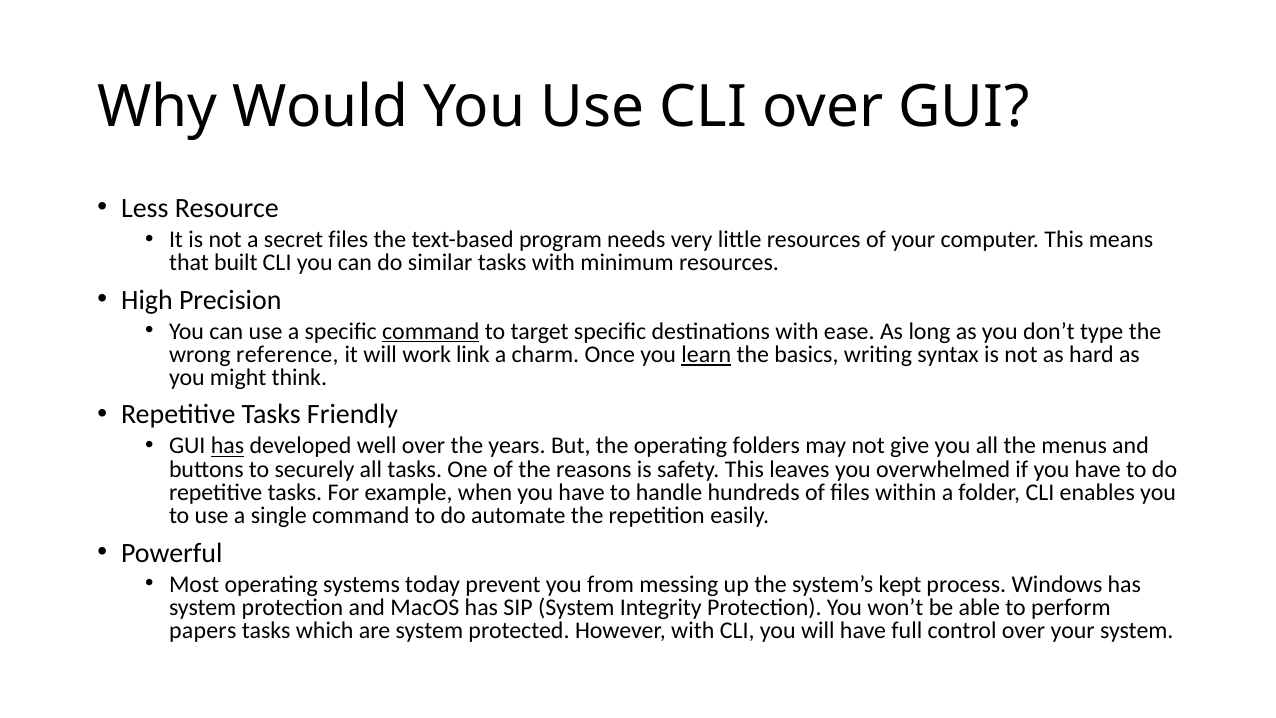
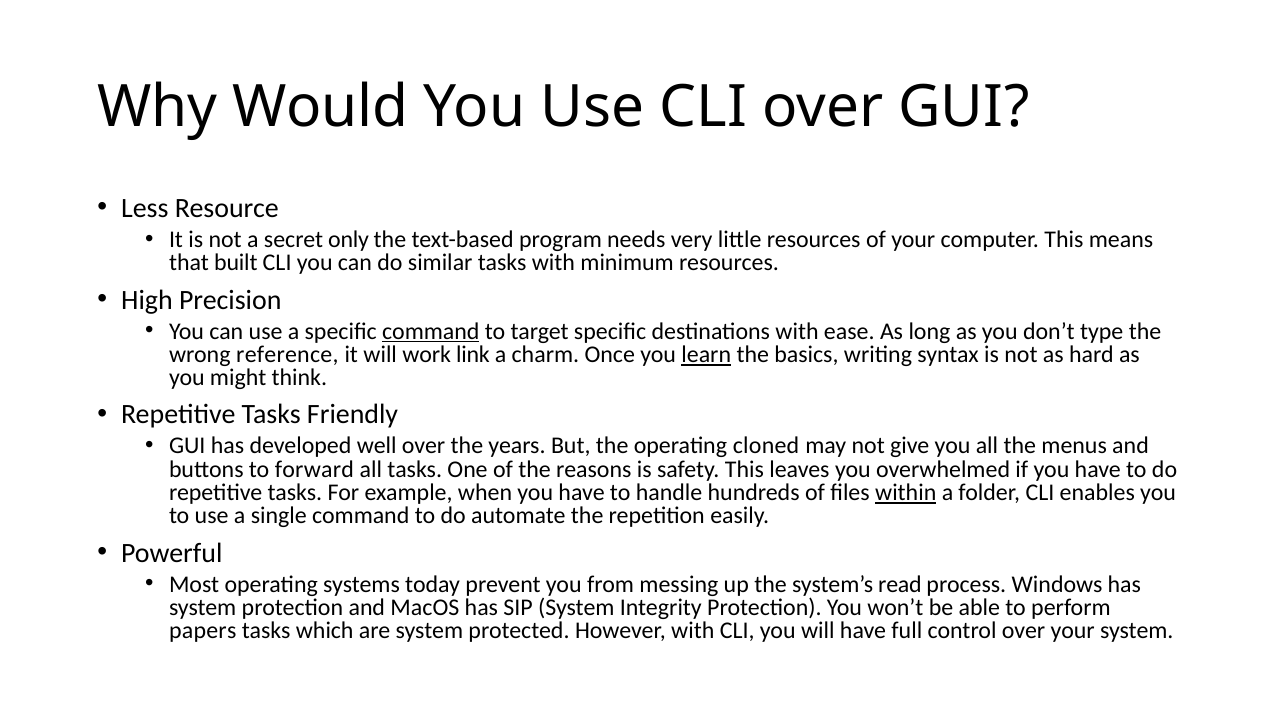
secret files: files -> only (349, 240)
has underline: present -> none (228, 446)
folders: folders -> cloned (766, 446)
securely: securely -> forward (314, 469)
within underline: none -> present (906, 492)
kept: kept -> read (900, 584)
